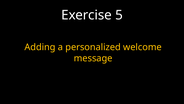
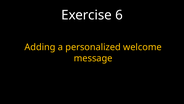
5: 5 -> 6 (119, 15)
